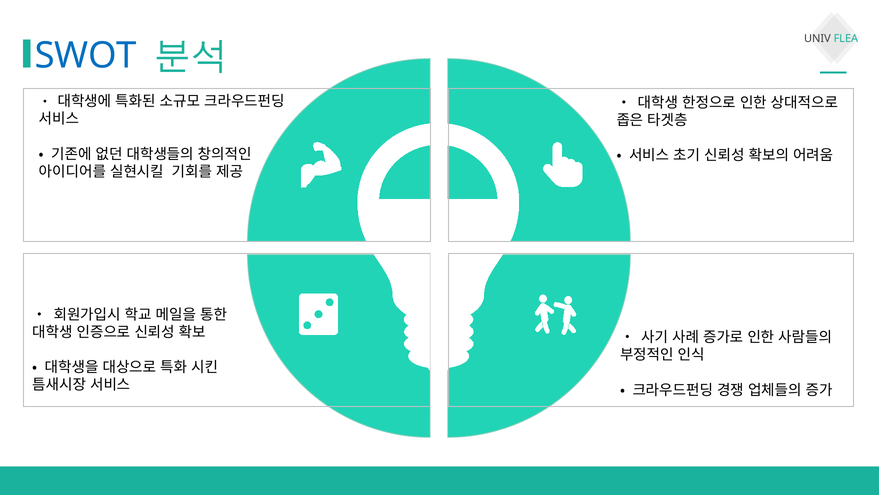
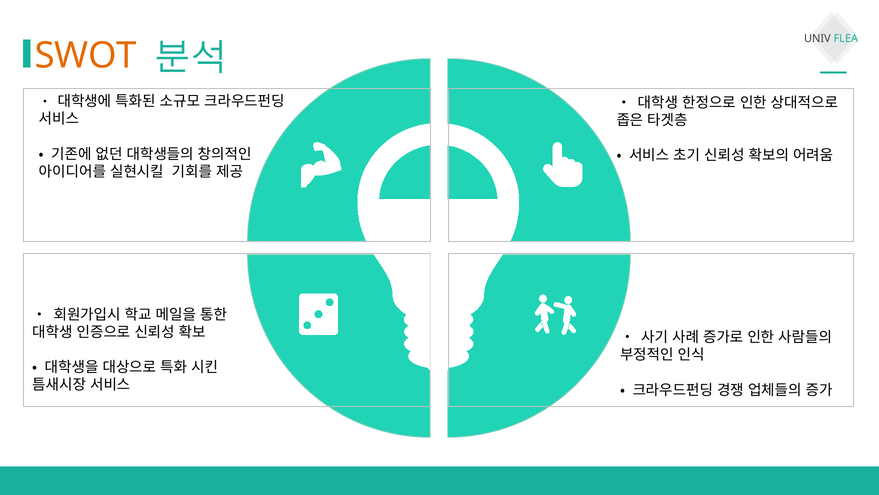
SWOT colour: blue -> orange (86, 56)
